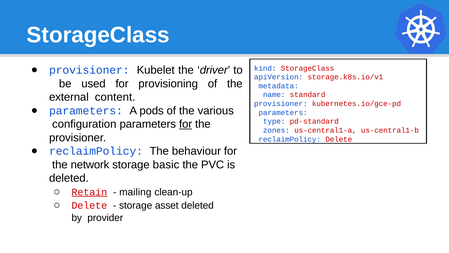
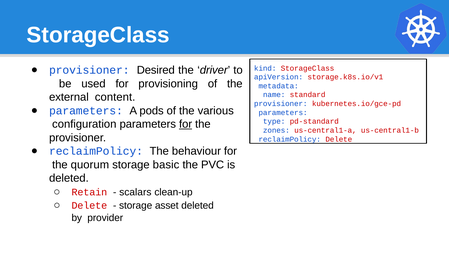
Kubelet: Kubelet -> Desired (156, 70)
network: network -> quorum (90, 164)
Retain underline: present -> none (89, 192)
mailing: mailing -> scalars (135, 192)
